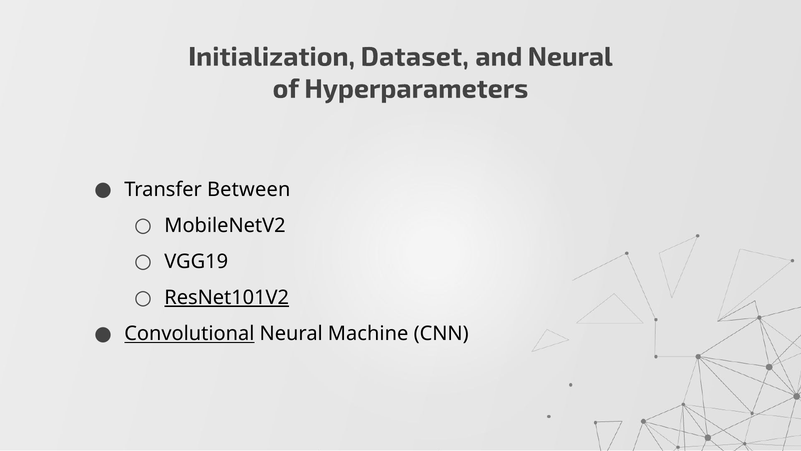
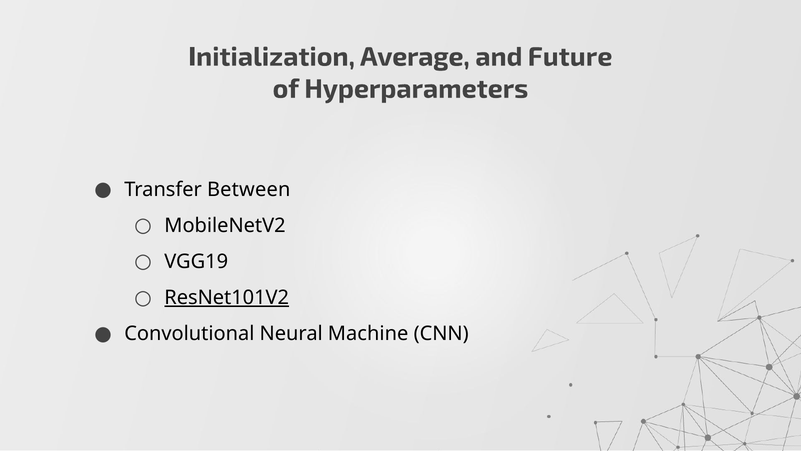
Dataset: Dataset -> Average (415, 57)
and Neural: Neural -> Future (570, 57)
Convolutional underline: present -> none (189, 333)
